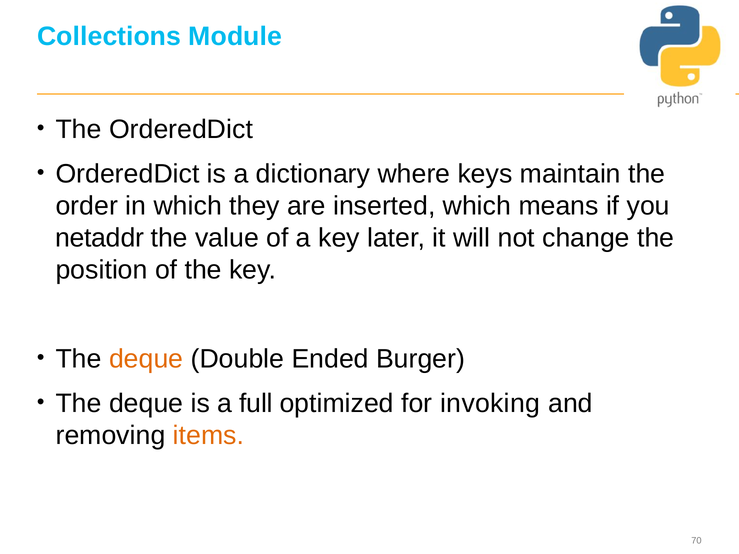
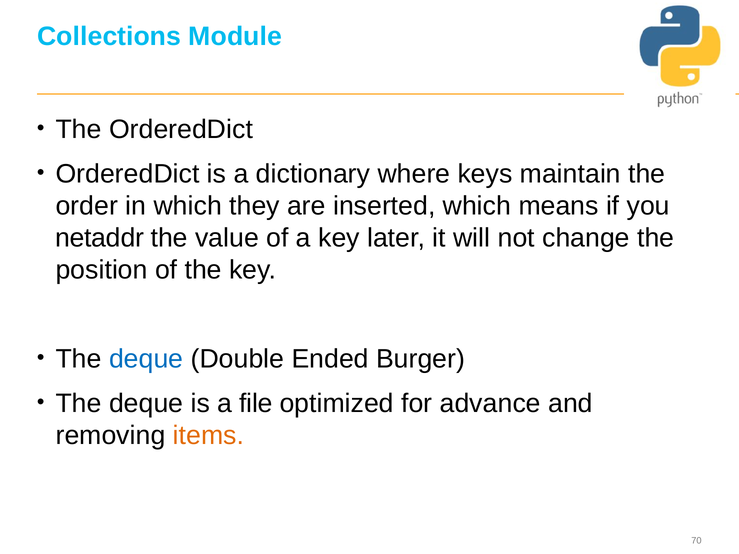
deque colour: orange -> blue (146, 359)
full: full -> file (256, 403)
invoking: invoking -> advance (490, 403)
